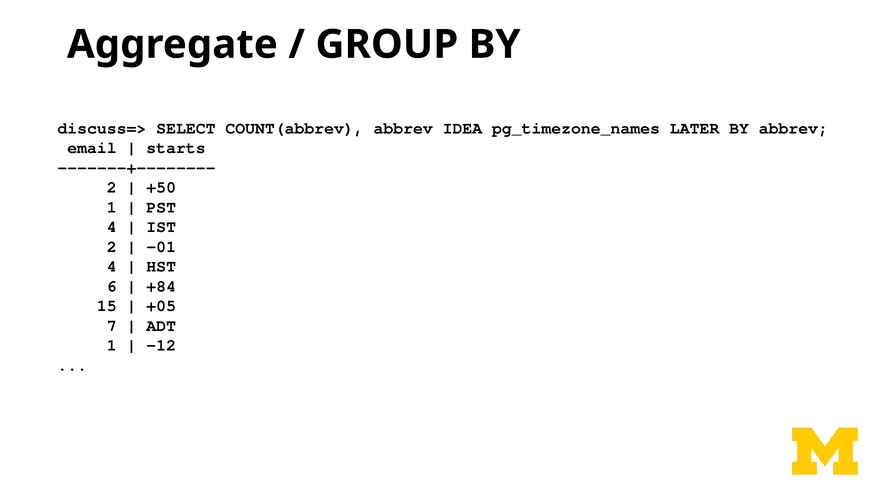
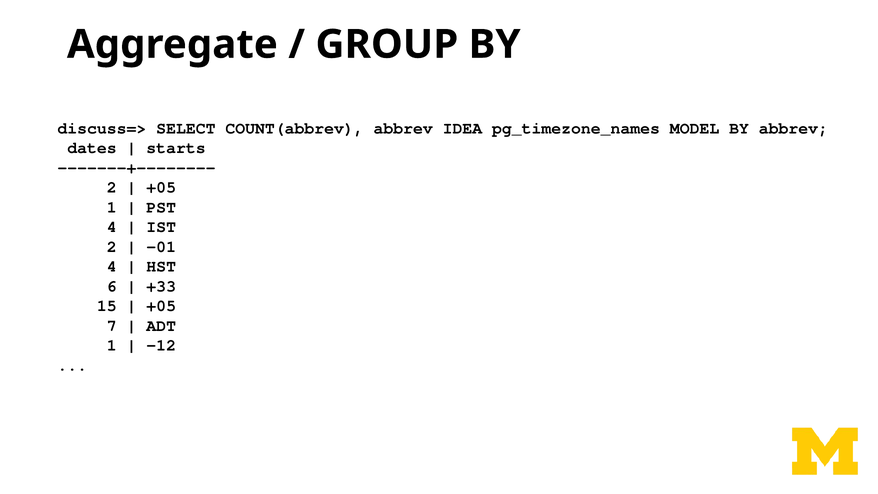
LATER: LATER -> MODEL (695, 128)
email: email -> dates (92, 148)
+50: +50 -> +05 (161, 187)
+84: +84 -> +33 (161, 286)
